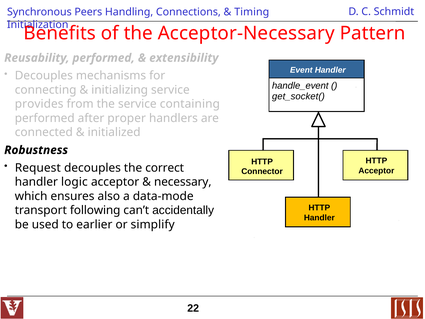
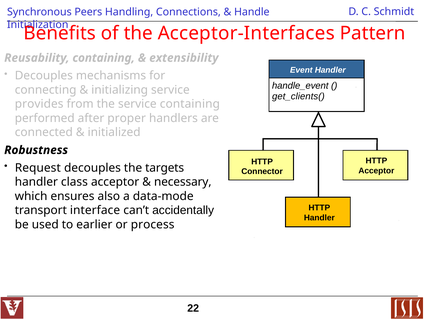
Timing: Timing -> Handle (252, 12)
Acceptor-Necessary: Acceptor-Necessary -> Acceptor-Interfaces (246, 33)
Reusability performed: performed -> containing (104, 58)
get_socket(: get_socket( -> get_clients( (298, 96)
correct: correct -> targets (165, 168)
logic: logic -> class (74, 182)
following: following -> interface (95, 210)
simplify: simplify -> process (153, 224)
